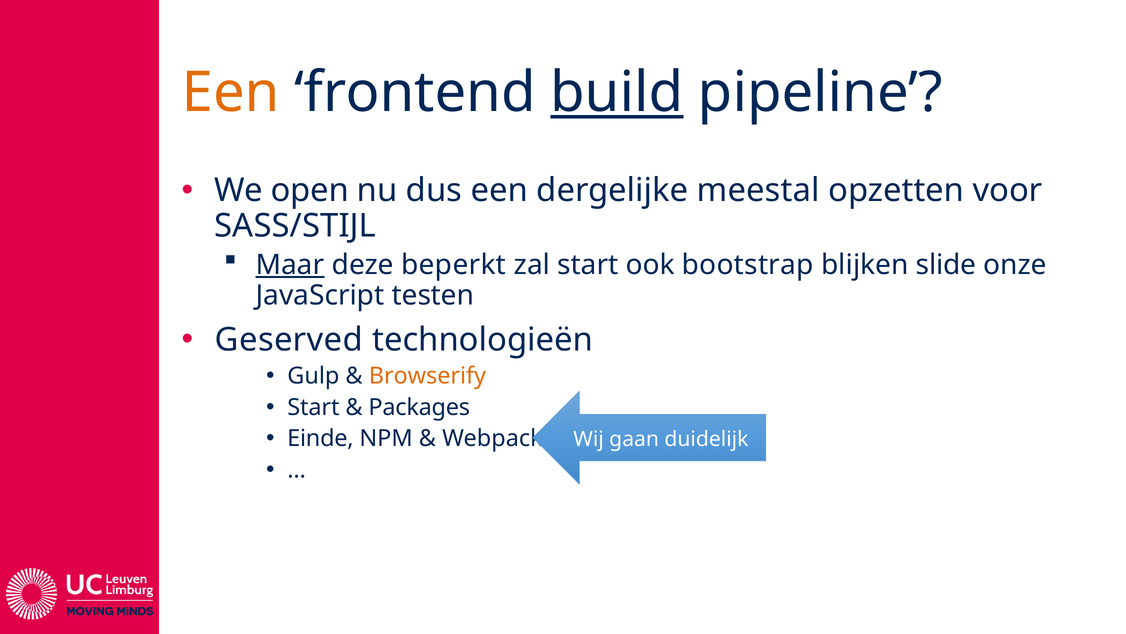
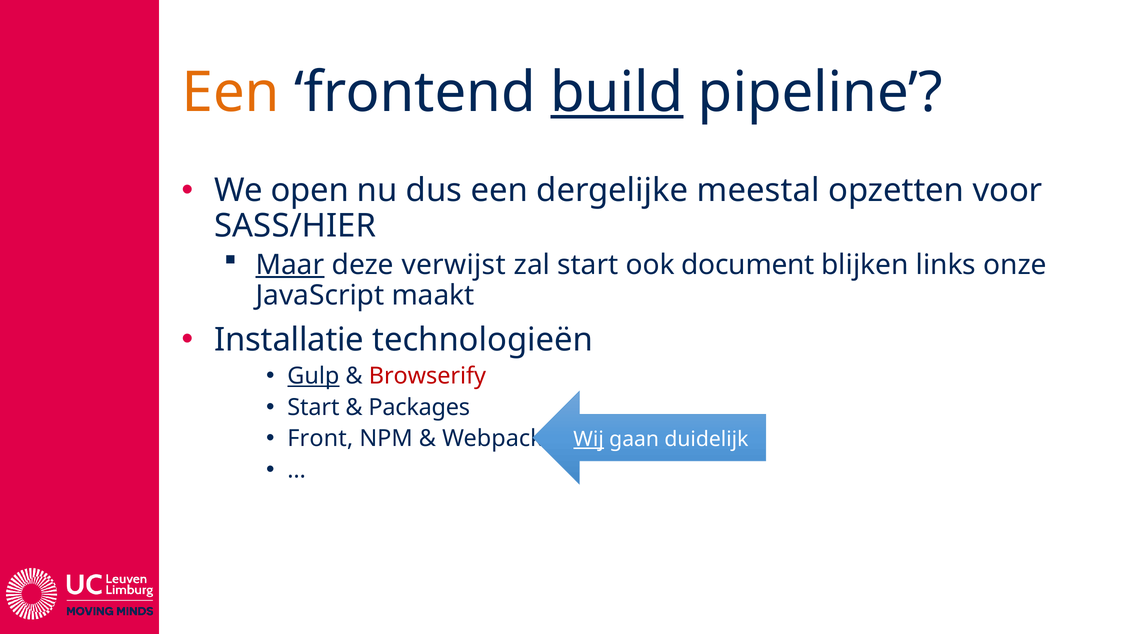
SASS/STIJL: SASS/STIJL -> SASS/HIER (295, 226)
beperkt: beperkt -> verwijst (454, 265)
bootstrap: bootstrap -> document (748, 265)
slide: slide -> links (946, 265)
testen: testen -> maakt (433, 295)
Geserved: Geserved -> Installatie (289, 339)
Gulp underline: none -> present (313, 376)
Browserify colour: orange -> red (427, 376)
Einde: Einde -> Front (320, 438)
Wij underline: none -> present (589, 439)
